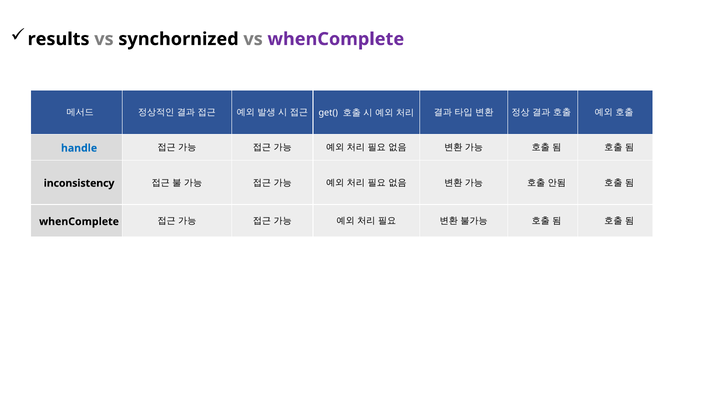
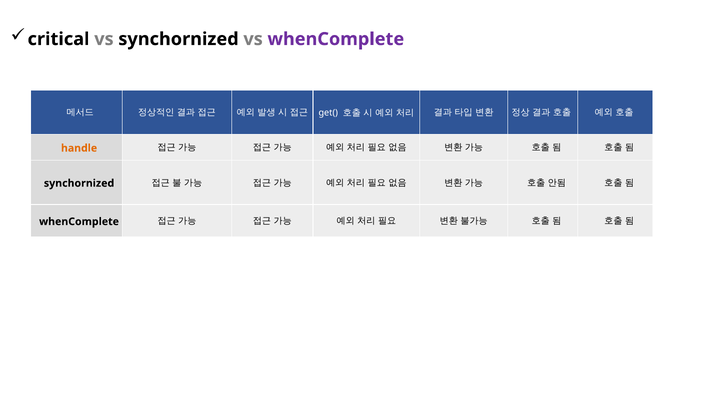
results: results -> critical (59, 39)
handle colour: blue -> orange (79, 148)
inconsistency: inconsistency -> synchornized (79, 183)
